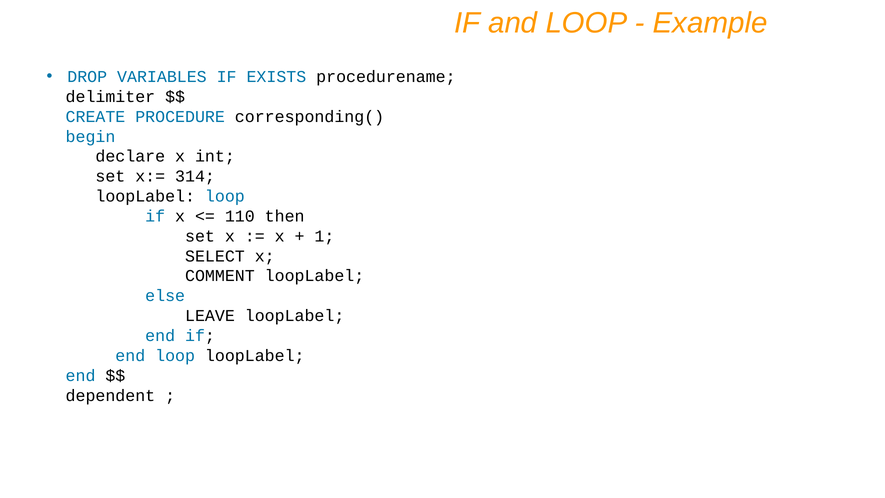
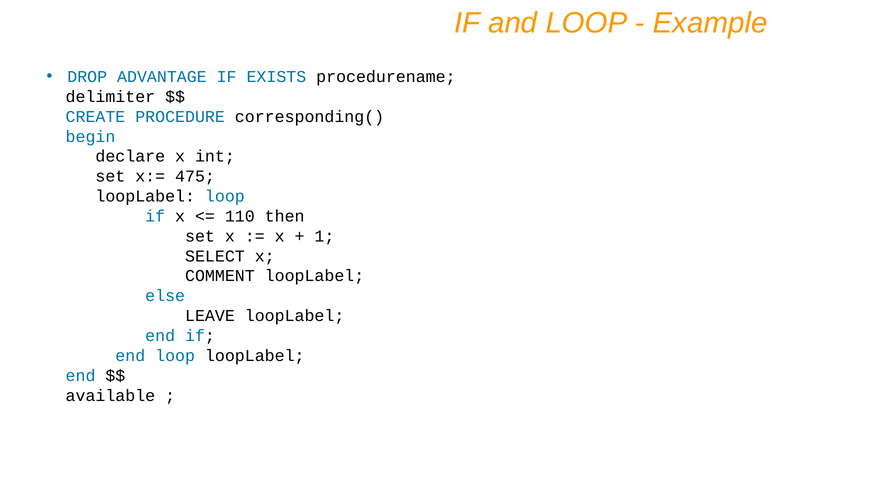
VARIABLES: VARIABLES -> ADVANTAGE (162, 77)
314: 314 -> 475 (195, 176)
dependent: dependent -> available (110, 395)
